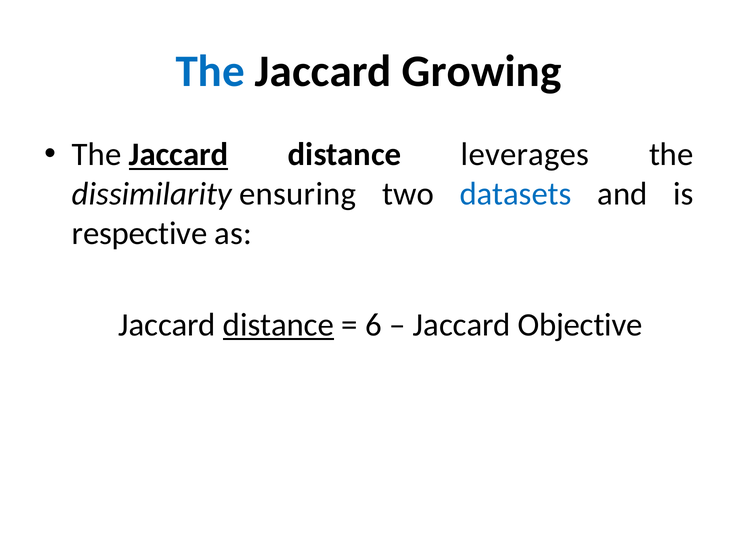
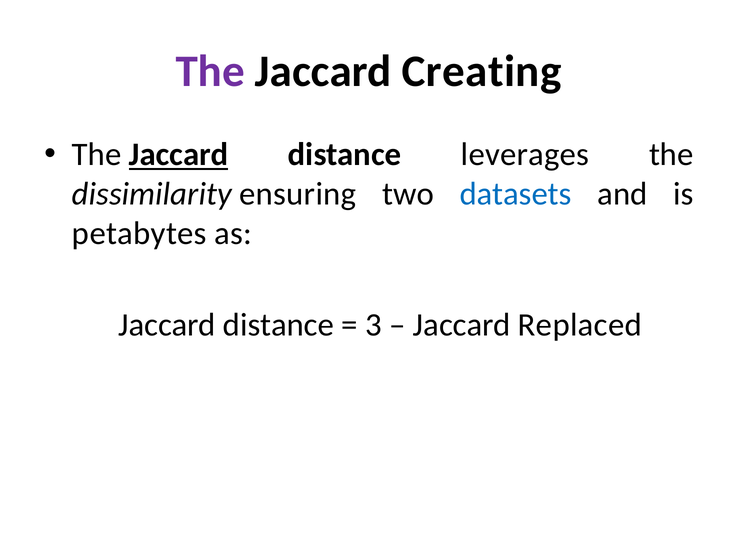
The colour: blue -> purple (210, 71)
Growing: Growing -> Creating (482, 71)
respective: respective -> petabytes (139, 234)
distance underline: present -> none (278, 325)
6: 6 -> 3 (373, 325)
Objective: Objective -> Replaced (580, 325)
